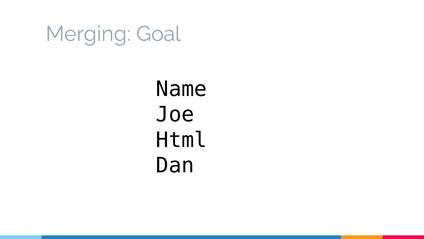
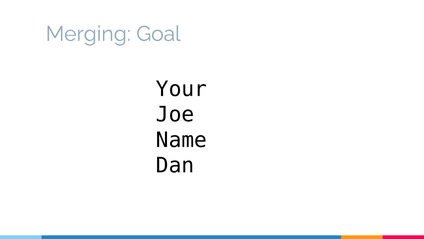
Name: Name -> Your (181, 89)
Html: Html -> Name (181, 140)
